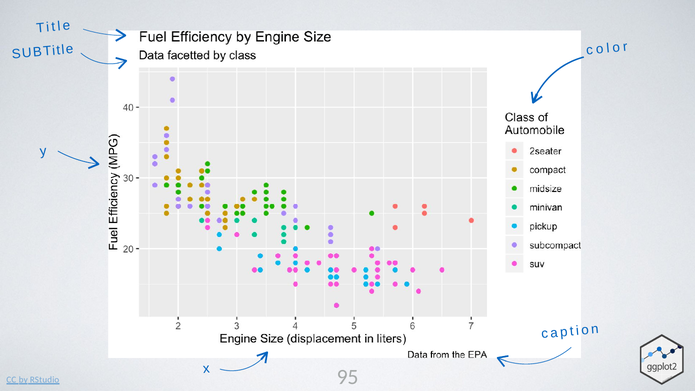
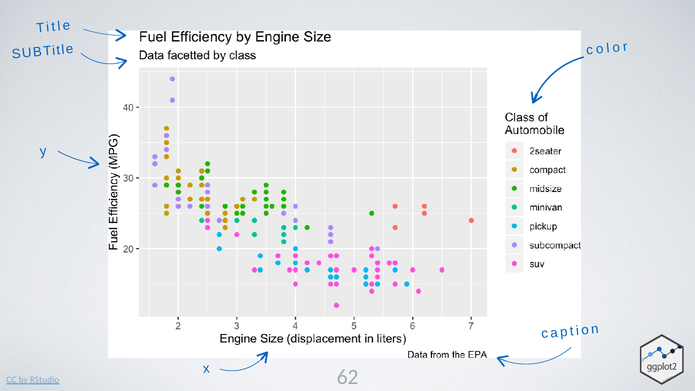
95: 95 -> 62 (348, 377)
